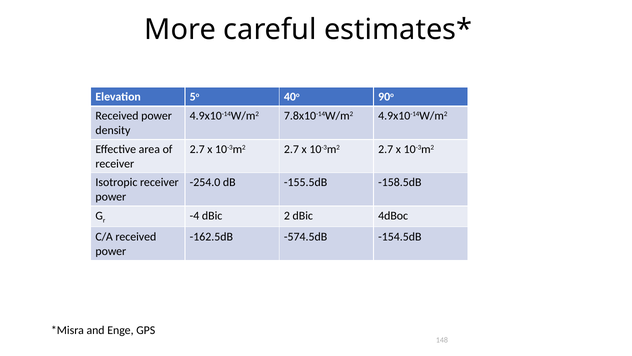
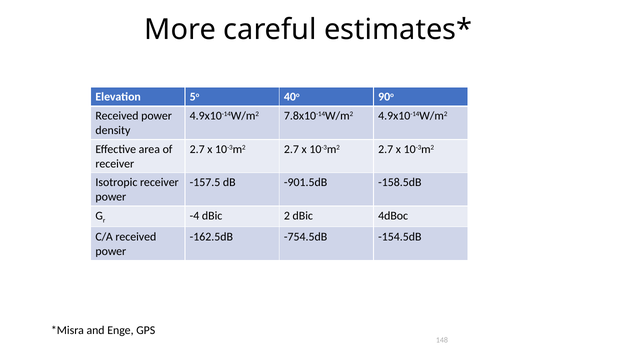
-254.0: -254.0 -> -157.5 (205, 182)
-155.5dB: -155.5dB -> -901.5dB (306, 182)
-574.5dB: -574.5dB -> -754.5dB (306, 236)
